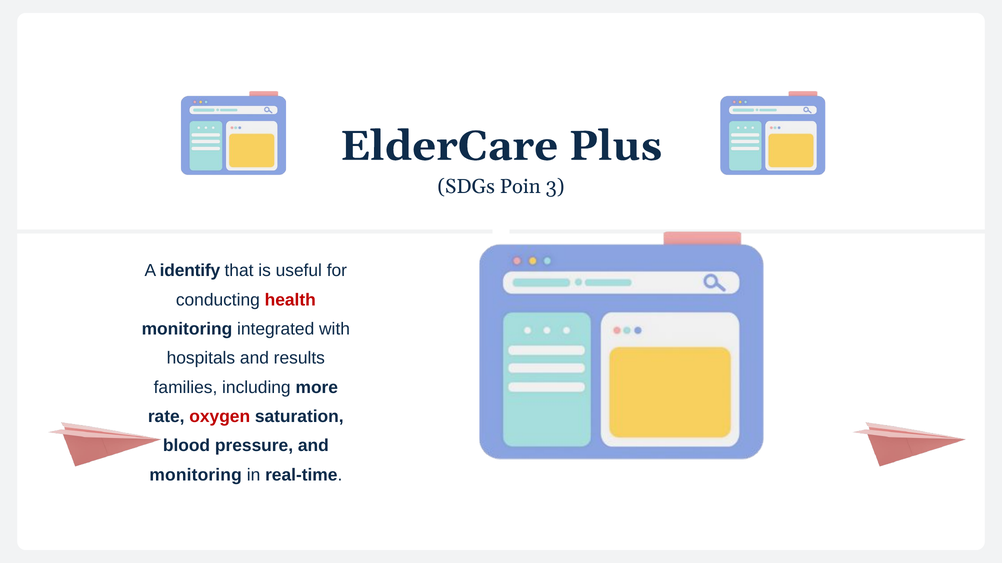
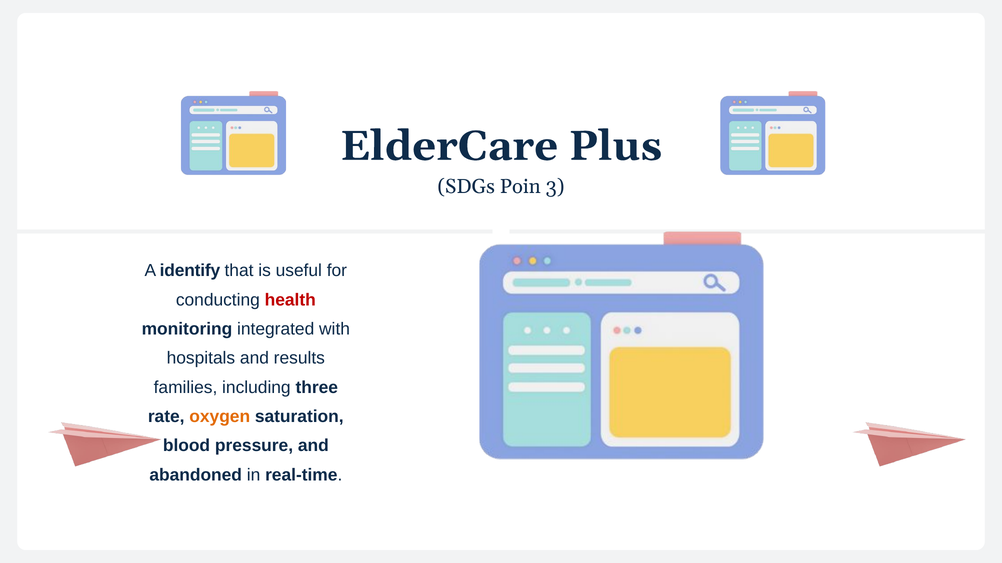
more: more -> three (317, 388)
oxygen colour: red -> orange (220, 417)
monitoring: monitoring -> abandoned (196, 475)
